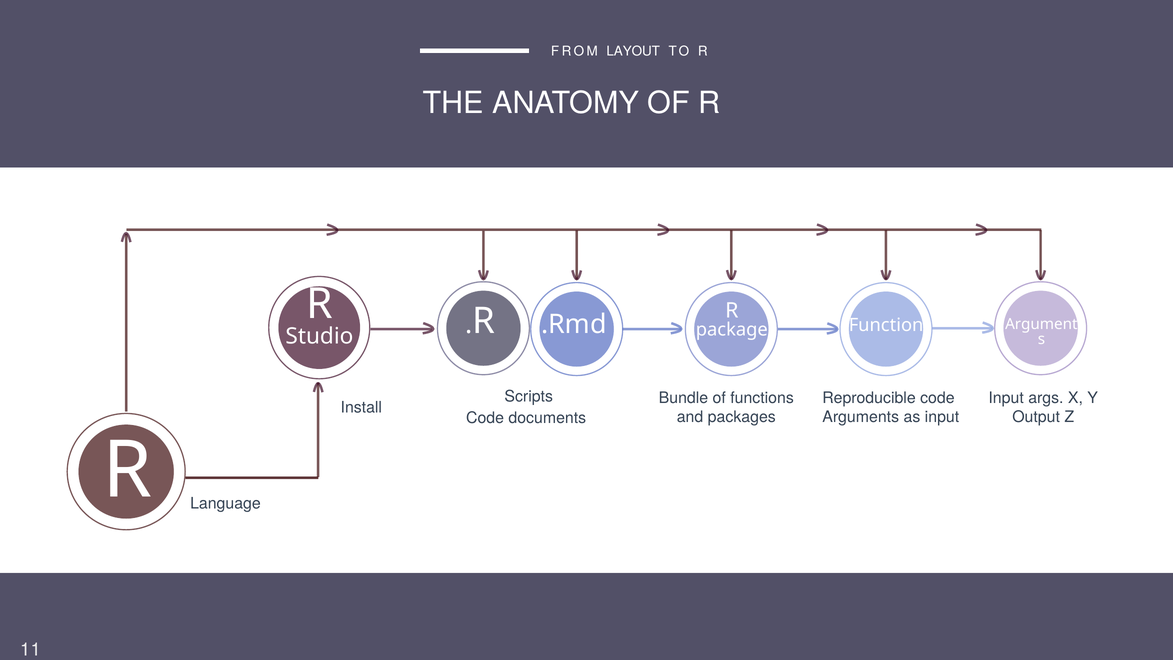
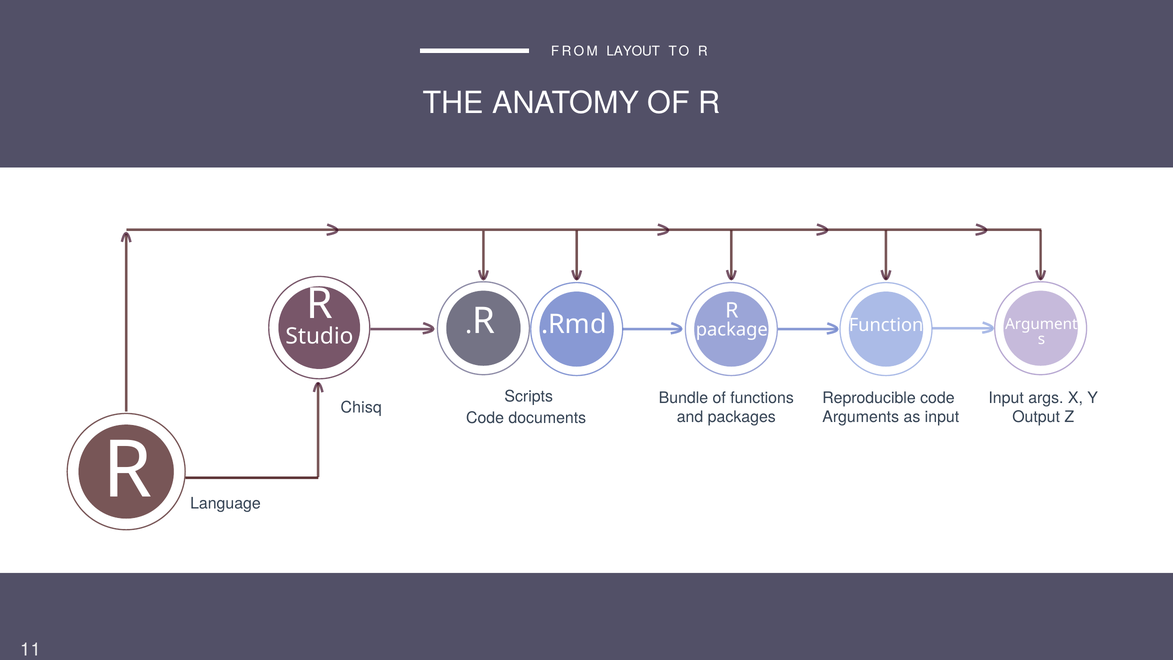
Install: Install -> Chisq (361, 407)
